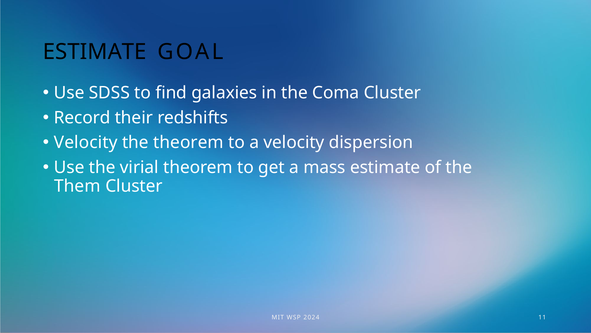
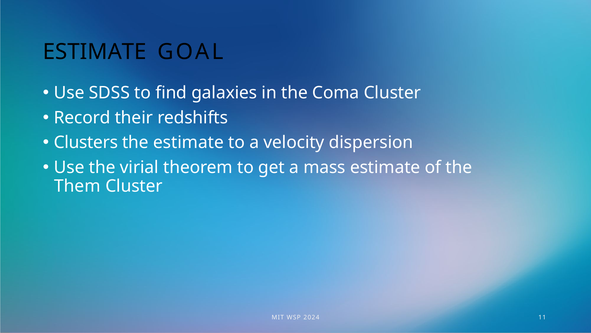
Velocity: Velocity -> Clusters (86, 142)
the theorem: theorem -> estimate (188, 142)
